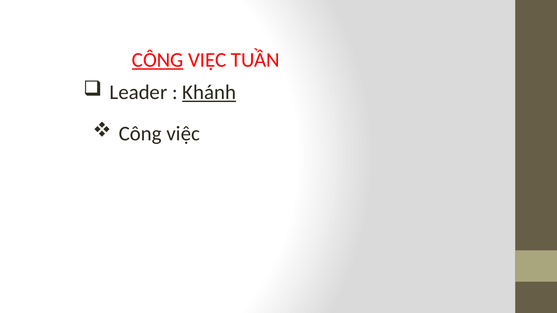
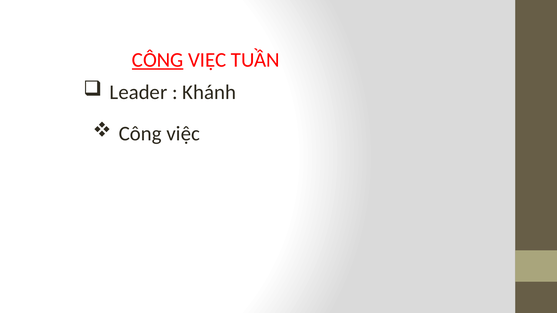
Khánh underline: present -> none (209, 92)
